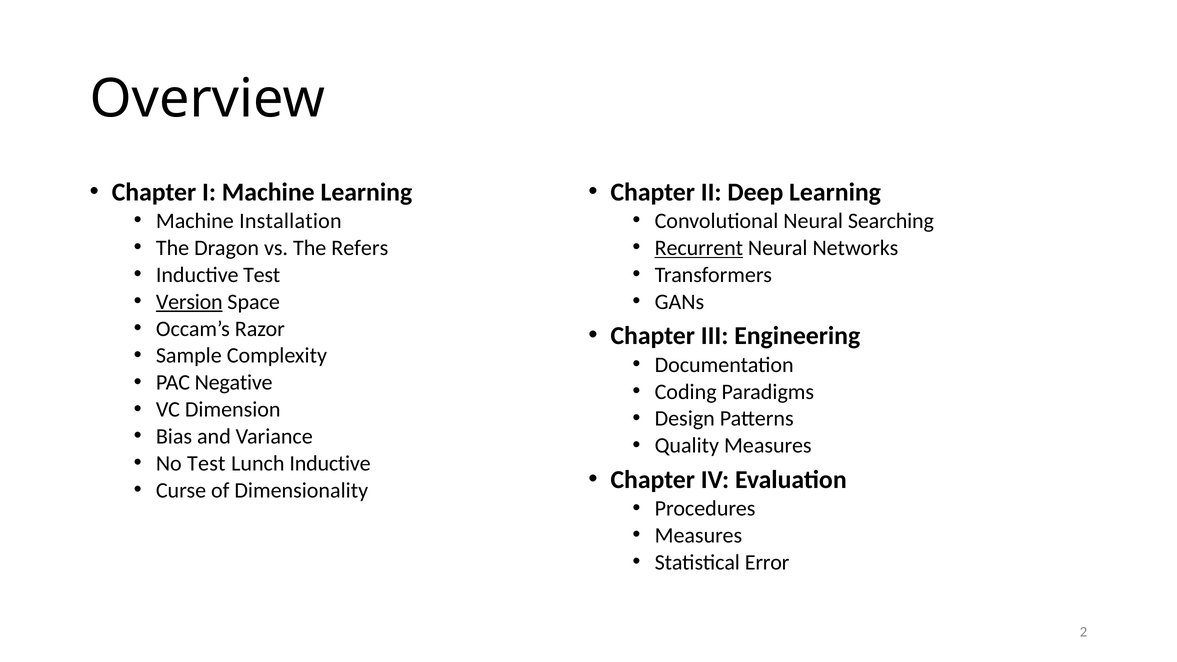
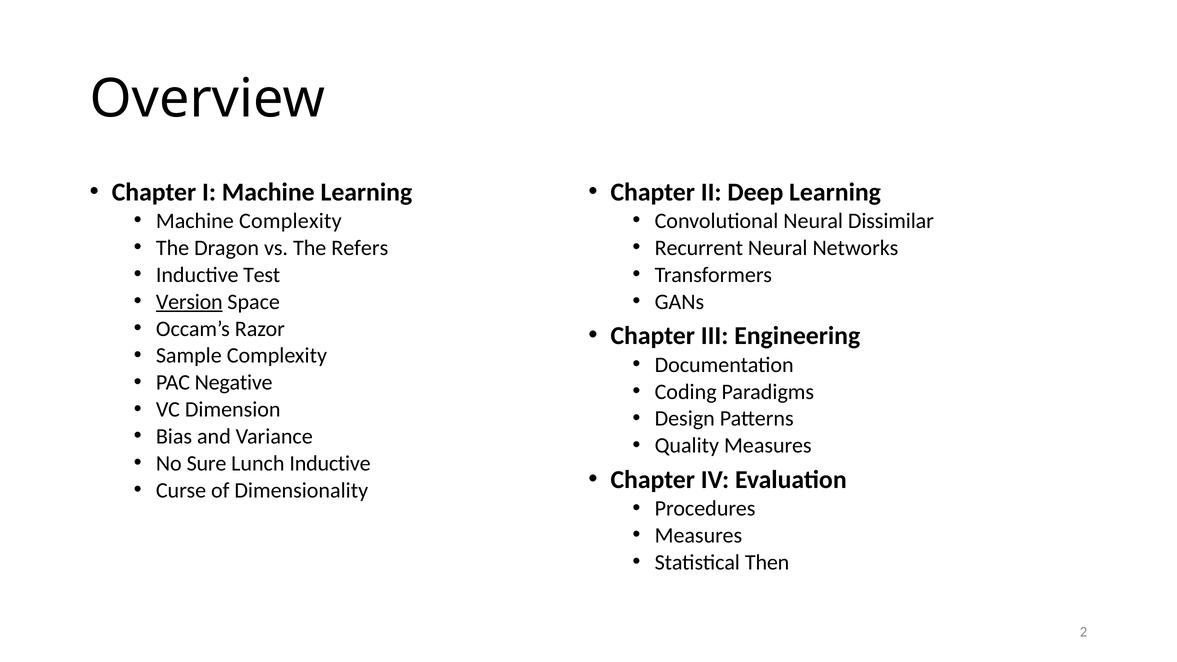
Machine Installation: Installation -> Complexity (290, 221)
Searching: Searching -> Dissimilar (891, 221)
Recurrent underline: present -> none (699, 248)
No Test: Test -> Sure (207, 463)
Error: Error -> Then (767, 562)
